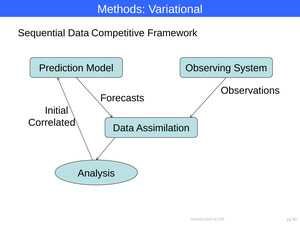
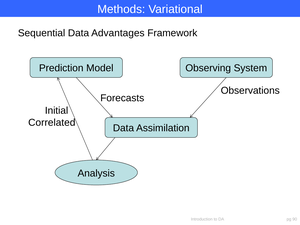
Competitive: Competitive -> Advantages (118, 33)
